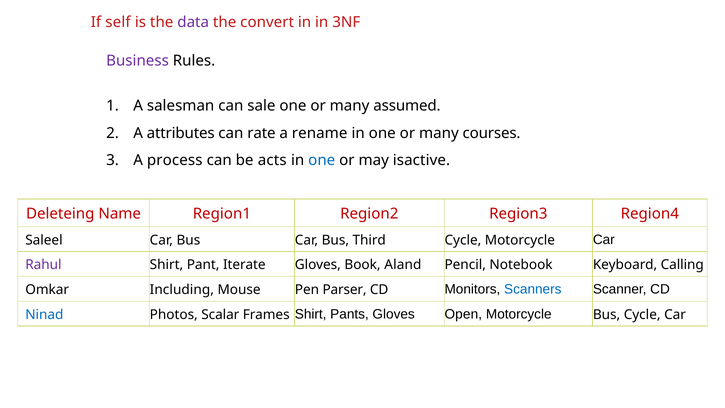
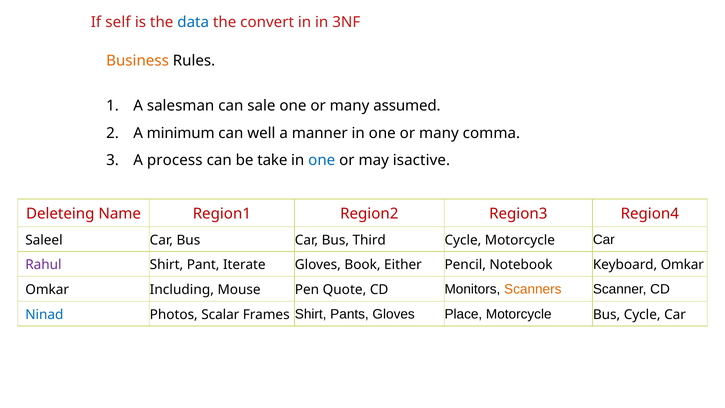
data colour: purple -> blue (193, 22)
Business colour: purple -> orange (138, 61)
attributes: attributes -> minimum (181, 133)
rate: rate -> well (261, 133)
rename: rename -> manner (320, 133)
courses: courses -> comma (491, 133)
acts: acts -> take (272, 160)
Aland: Aland -> Either (403, 265)
Keyboard Calling: Calling -> Omkar (682, 265)
Parser: Parser -> Quote (344, 290)
Scanners colour: blue -> orange (533, 289)
Open: Open -> Place (463, 314)
